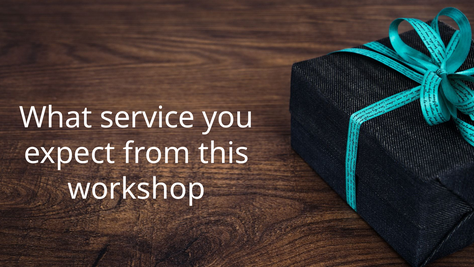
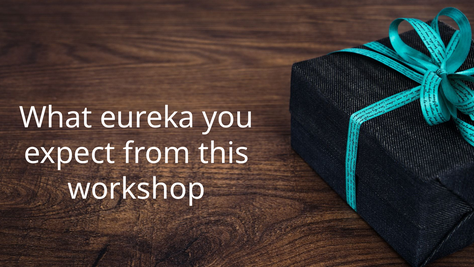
service: service -> eureka (147, 118)
